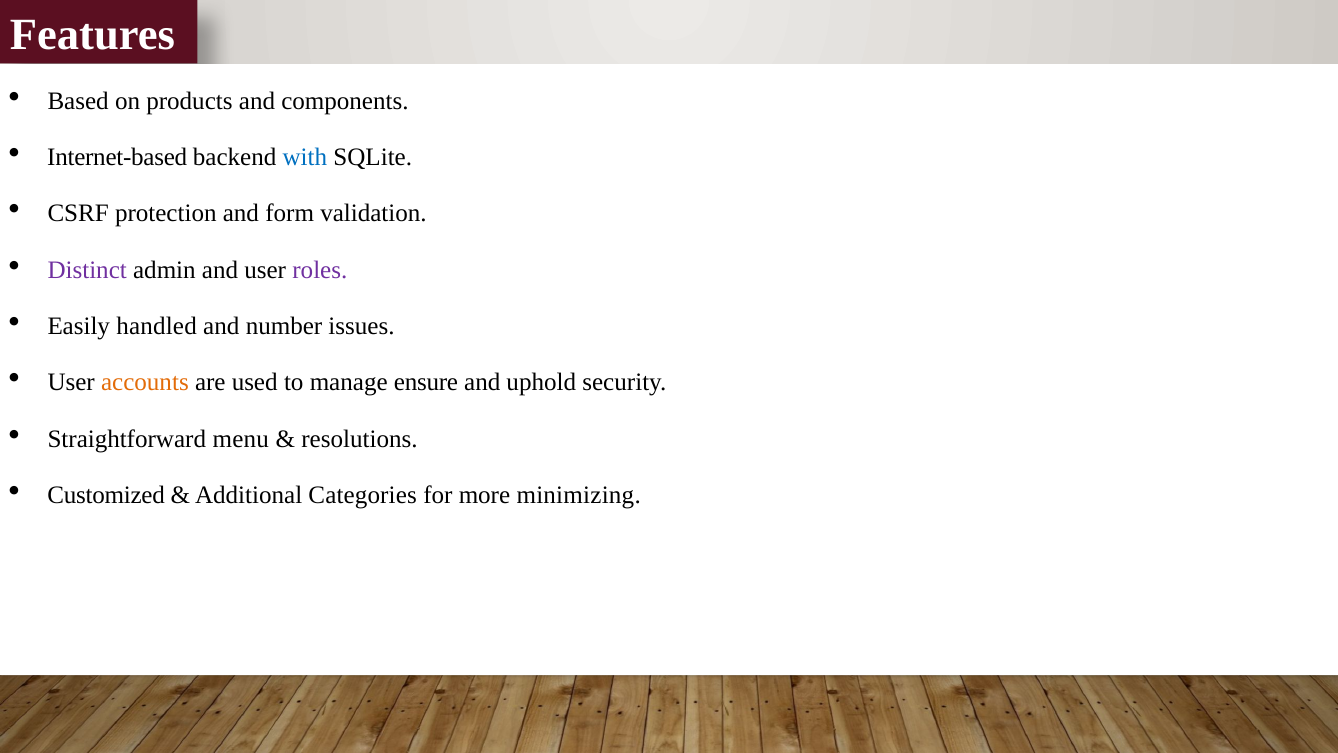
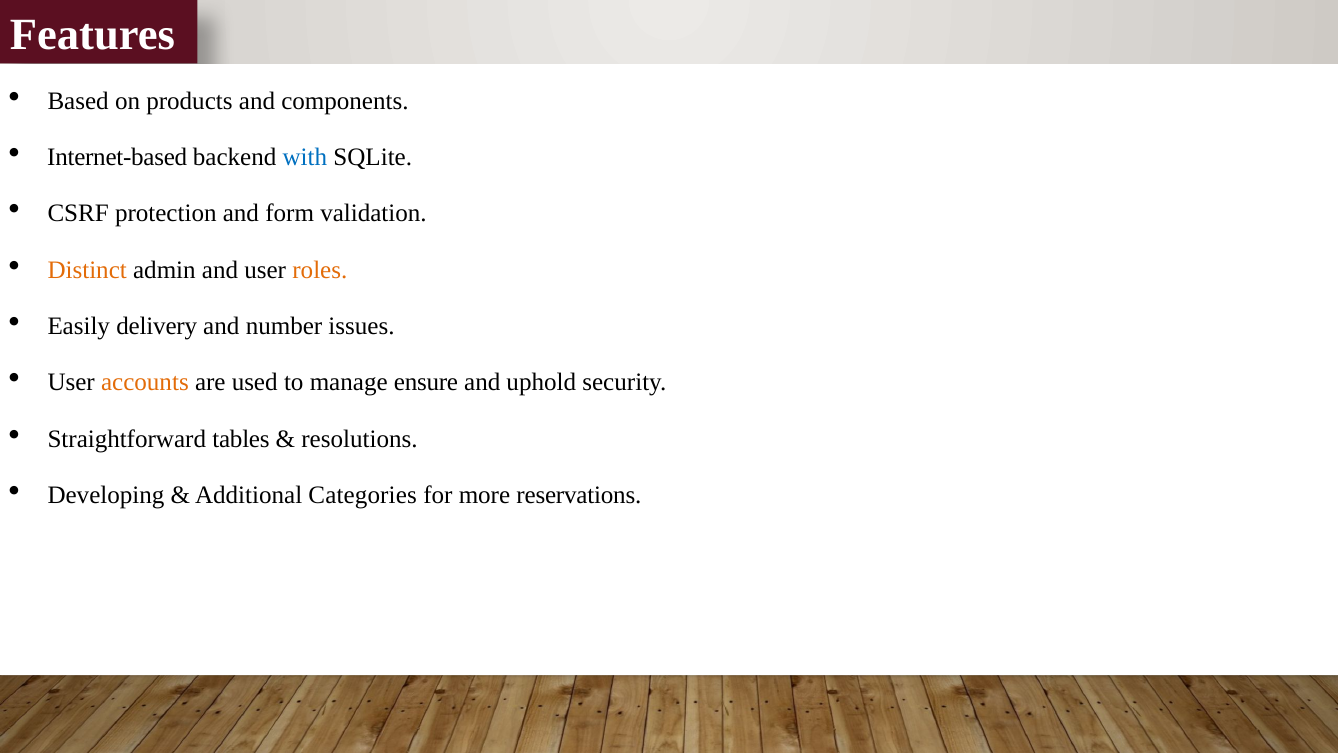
Distinct colour: purple -> orange (87, 270)
roles colour: purple -> orange (320, 270)
handled: handled -> delivery (157, 326)
menu: menu -> tables (241, 439)
Customized: Customized -> Developing (106, 495)
minimizing: minimizing -> reservations (579, 495)
